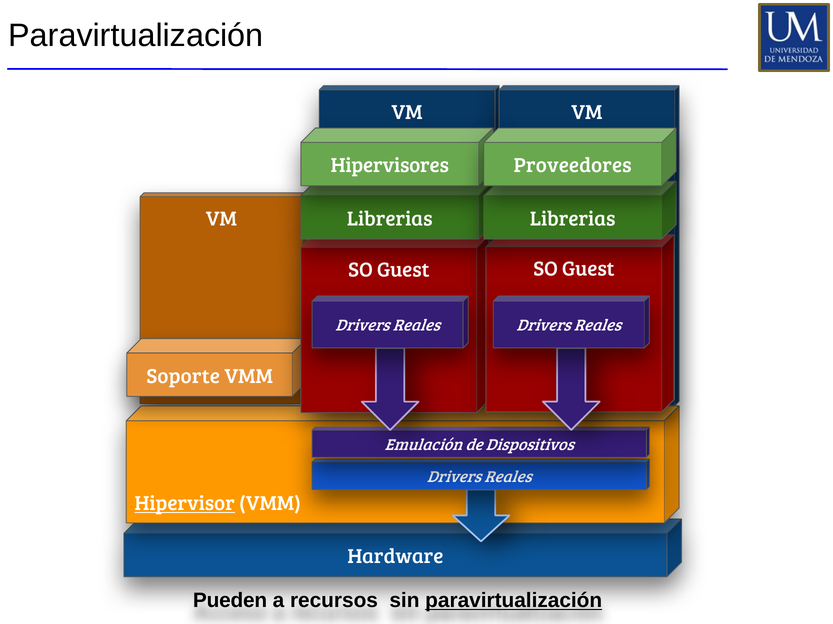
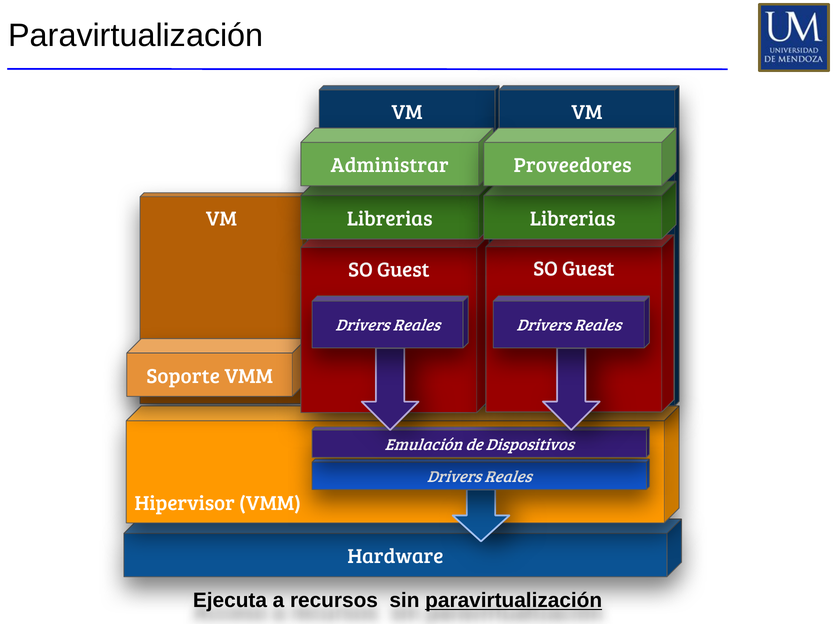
Hipervisores: Hipervisores -> Administrar (390, 166)
Hipervisor underline: present -> none (185, 504)
Pueden: Pueden -> Ejecuta (230, 601)
